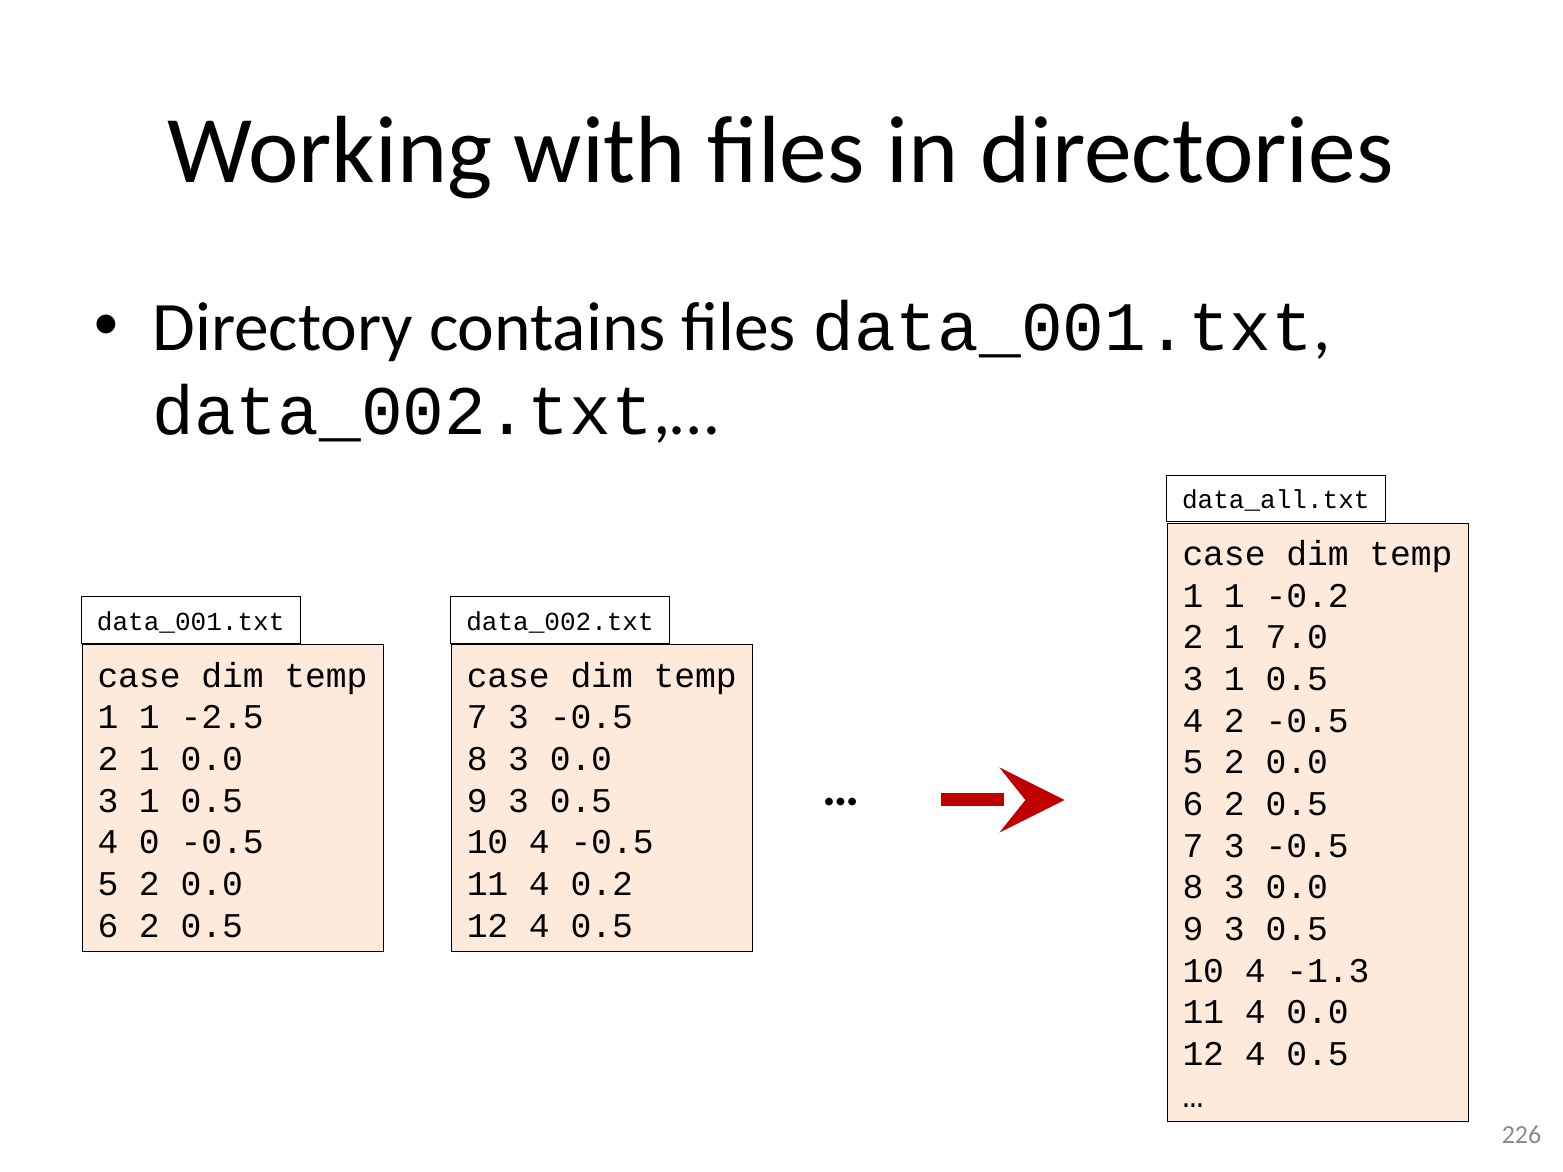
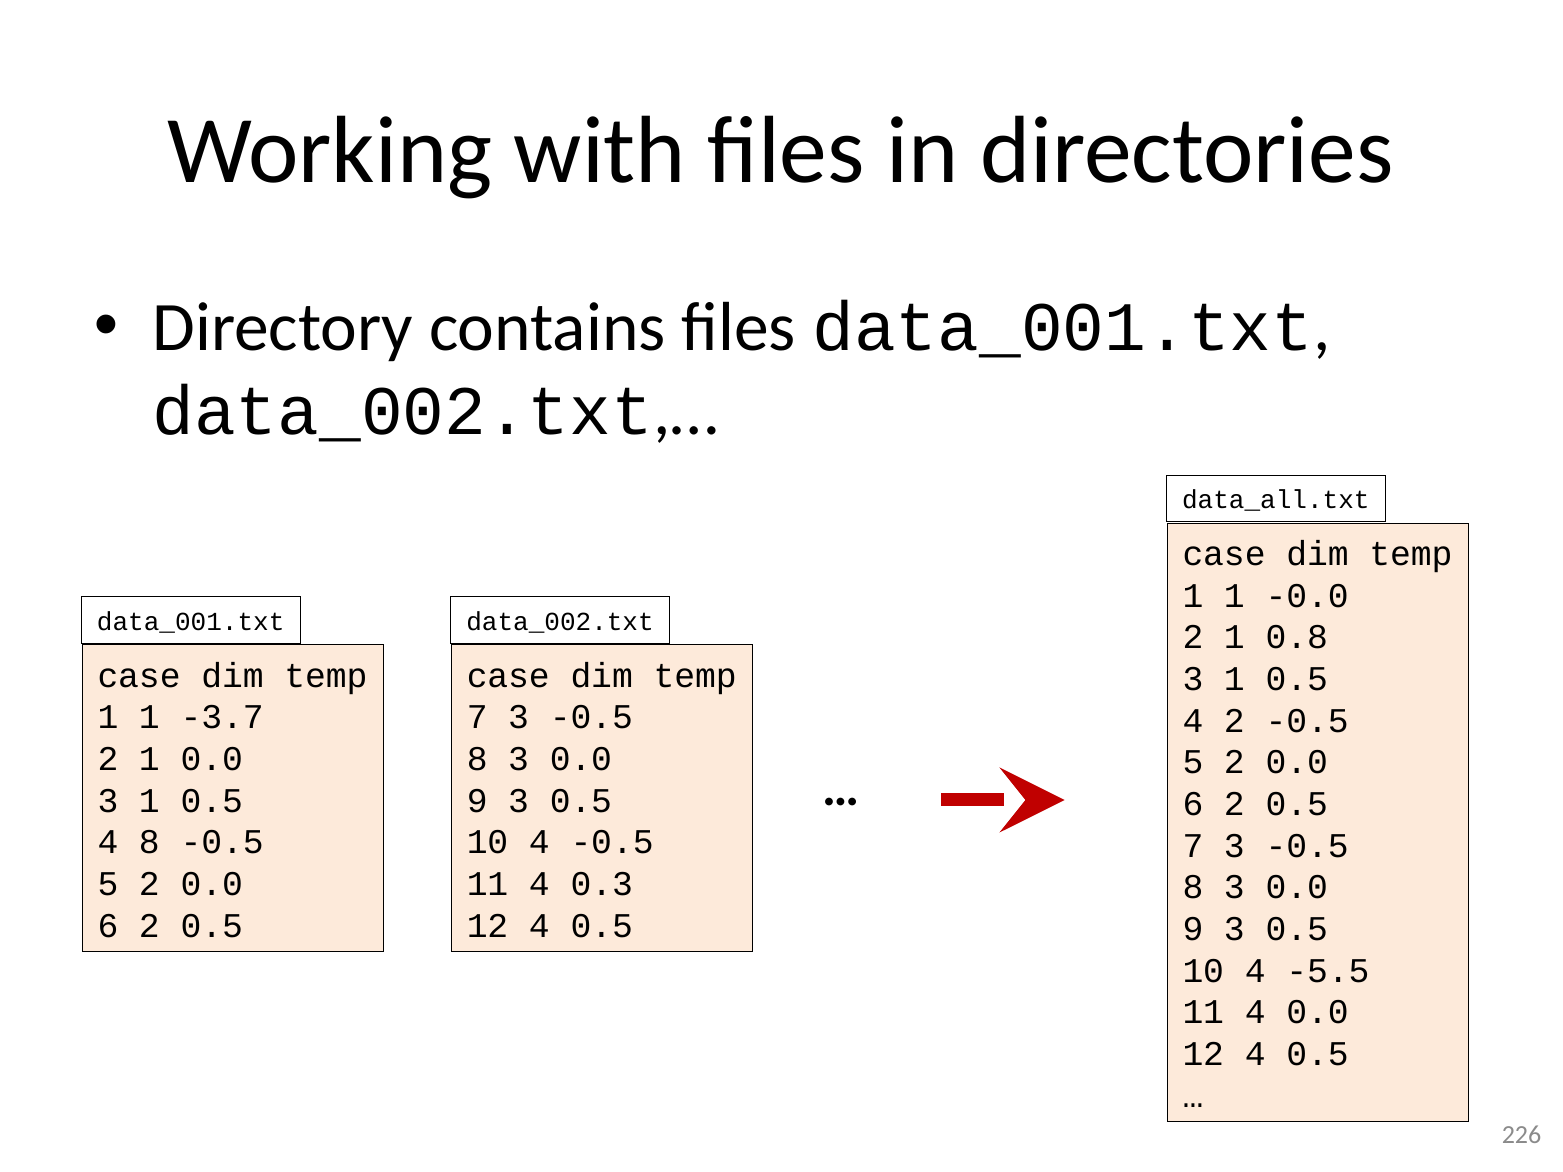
-0.2: -0.2 -> -0.0 (1307, 596)
7.0: 7.0 -> 0.8 (1297, 638)
-2.5: -2.5 -> -3.7 (222, 718)
4 0: 0 -> 8 (149, 843)
0.2: 0.2 -> 0.3 (602, 884)
-1.3: -1.3 -> -5.5 (1328, 971)
